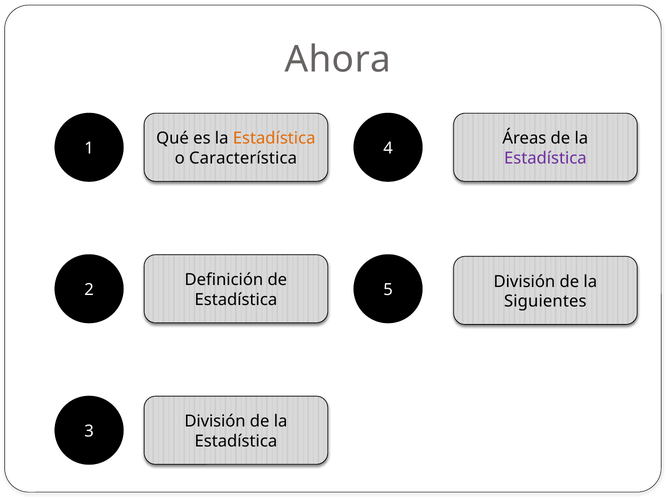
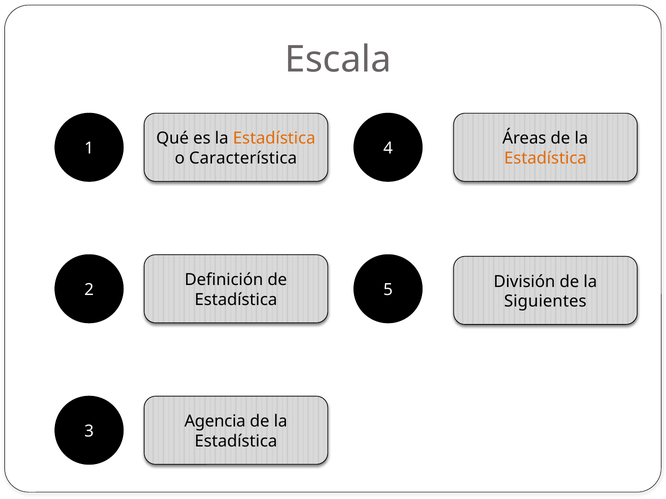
Ahora: Ahora -> Escala (338, 60)
Estadística colour: purple -> orange (545, 159)
División: División -> Agencia (215, 422)
